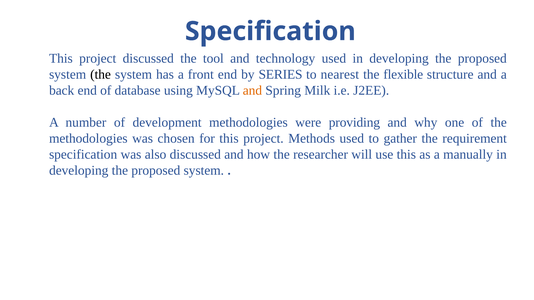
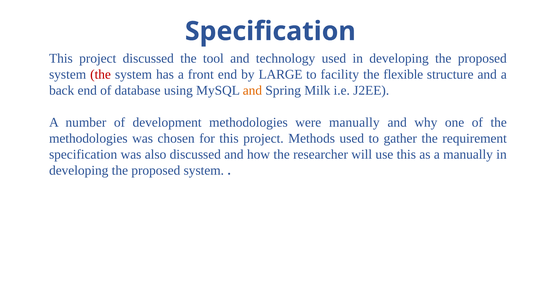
the colour: black -> red (101, 75)
SERIES: SERIES -> LARGE (281, 75)
nearest: nearest -> facility (340, 75)
were providing: providing -> manually (354, 123)
